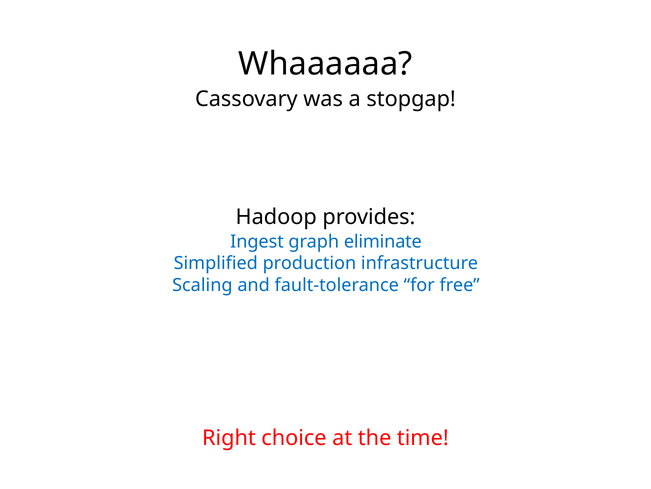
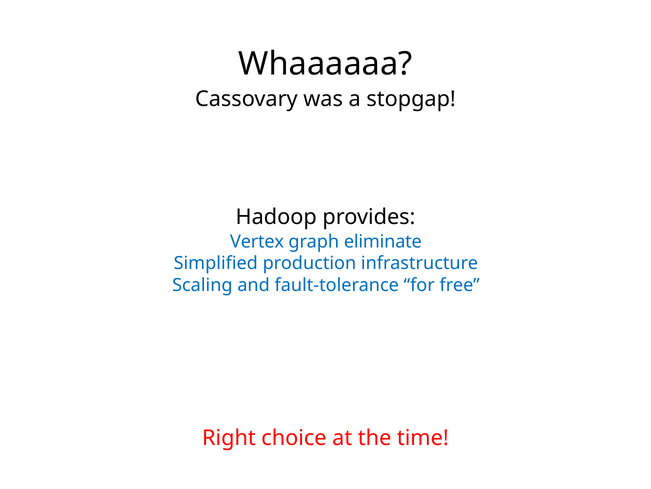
Ingest: Ingest -> Vertex (257, 241)
